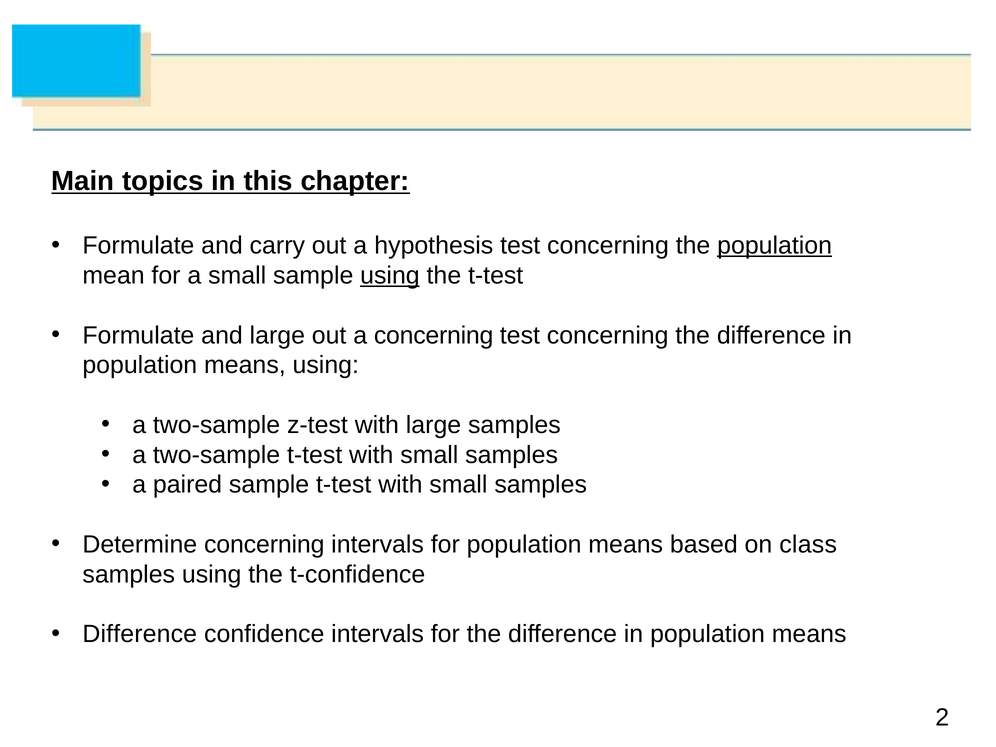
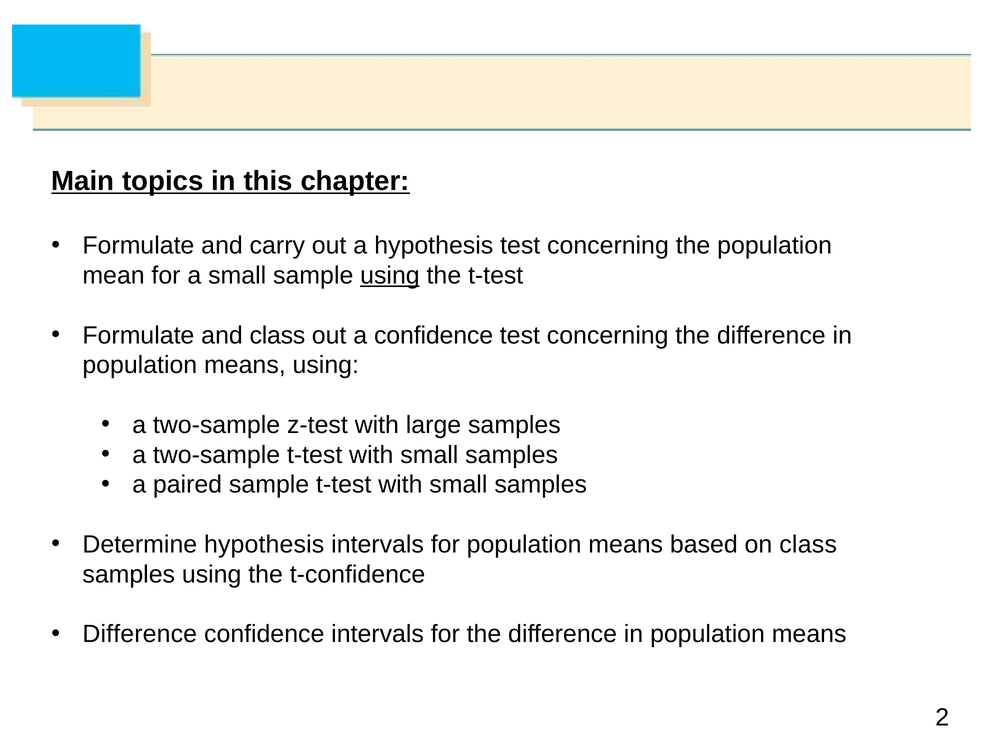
population underline: present -> none (775, 246)
and large: large -> class (277, 335)
a concerning: concerning -> confidence (434, 335)
Determine concerning: concerning -> hypothesis (264, 544)
